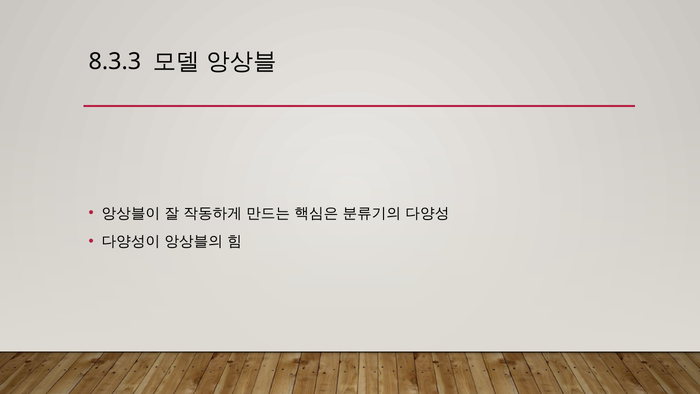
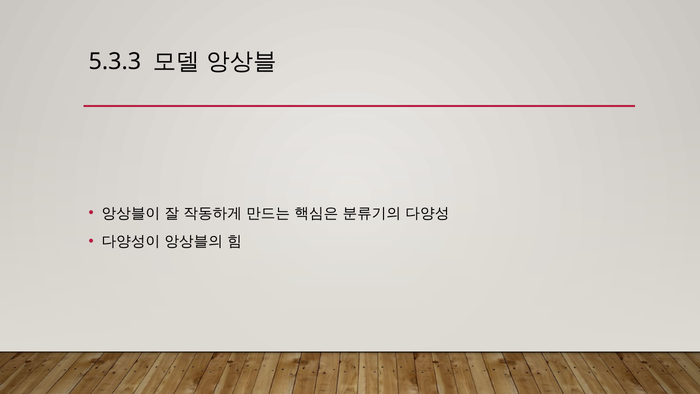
8.3.3: 8.3.3 -> 5.3.3 (115, 61)
